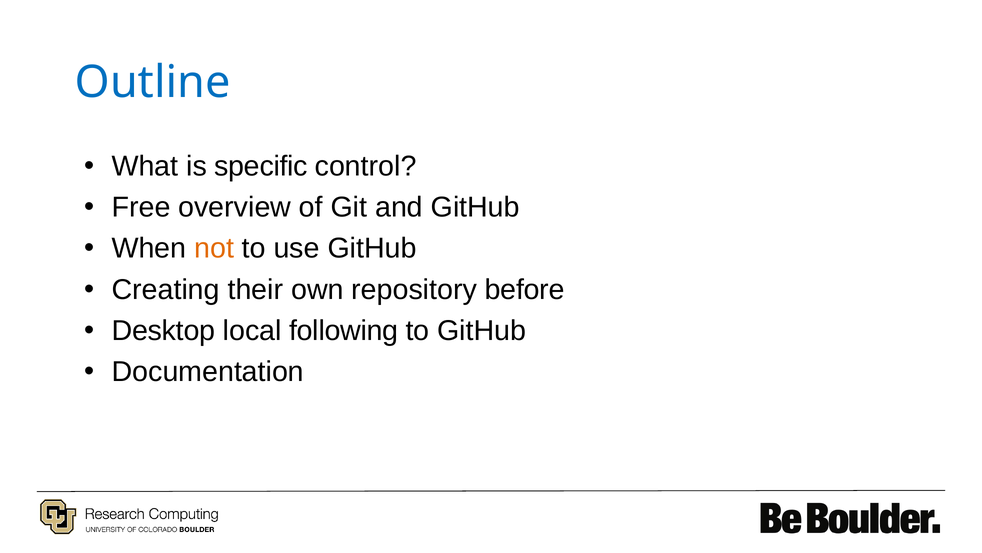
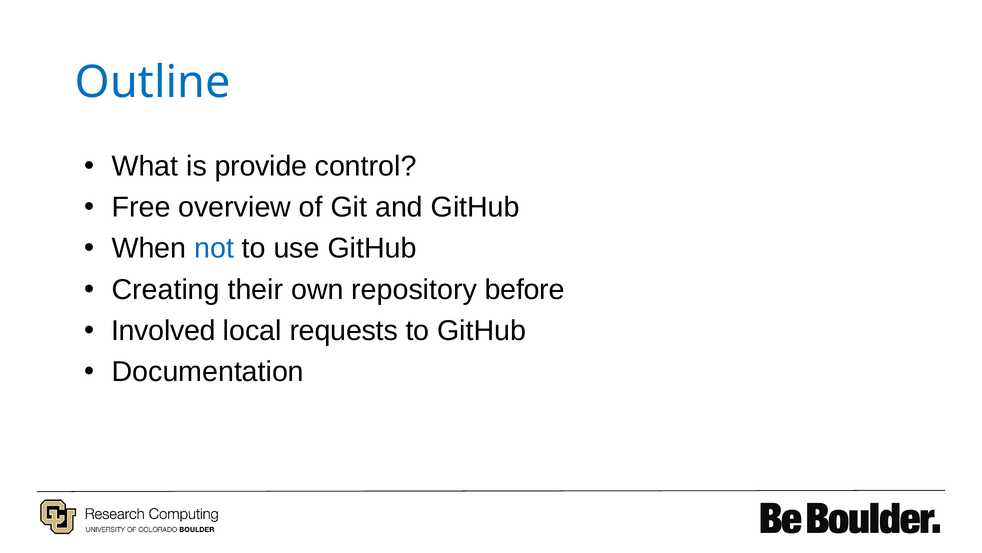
specific: specific -> provide (261, 166)
not colour: orange -> blue (214, 248)
Desktop: Desktop -> Involved (163, 330)
following: following -> requests (344, 330)
